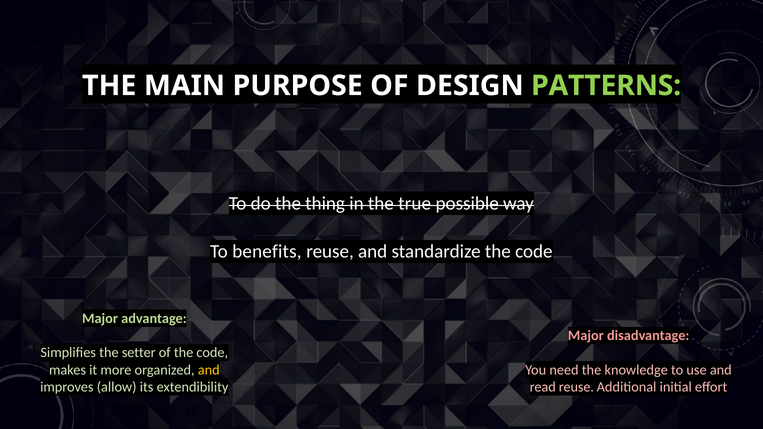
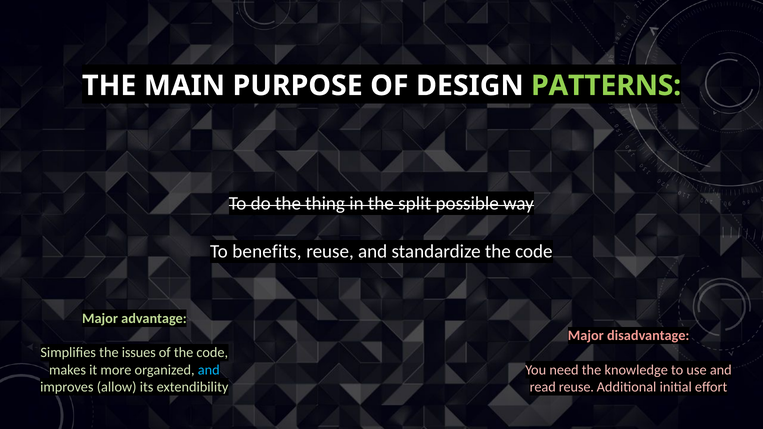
true: true -> split (415, 204)
setter: setter -> issues (139, 353)
and colour: yellow -> light blue (209, 370)
